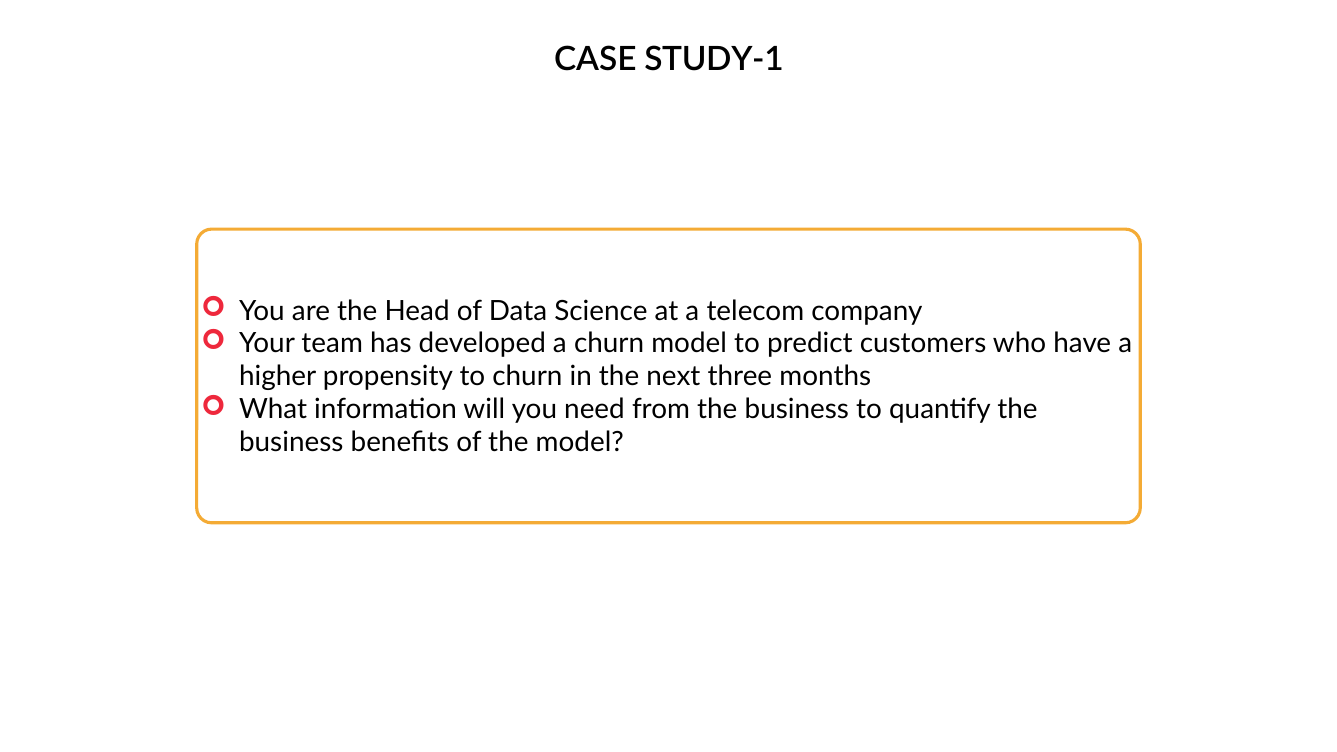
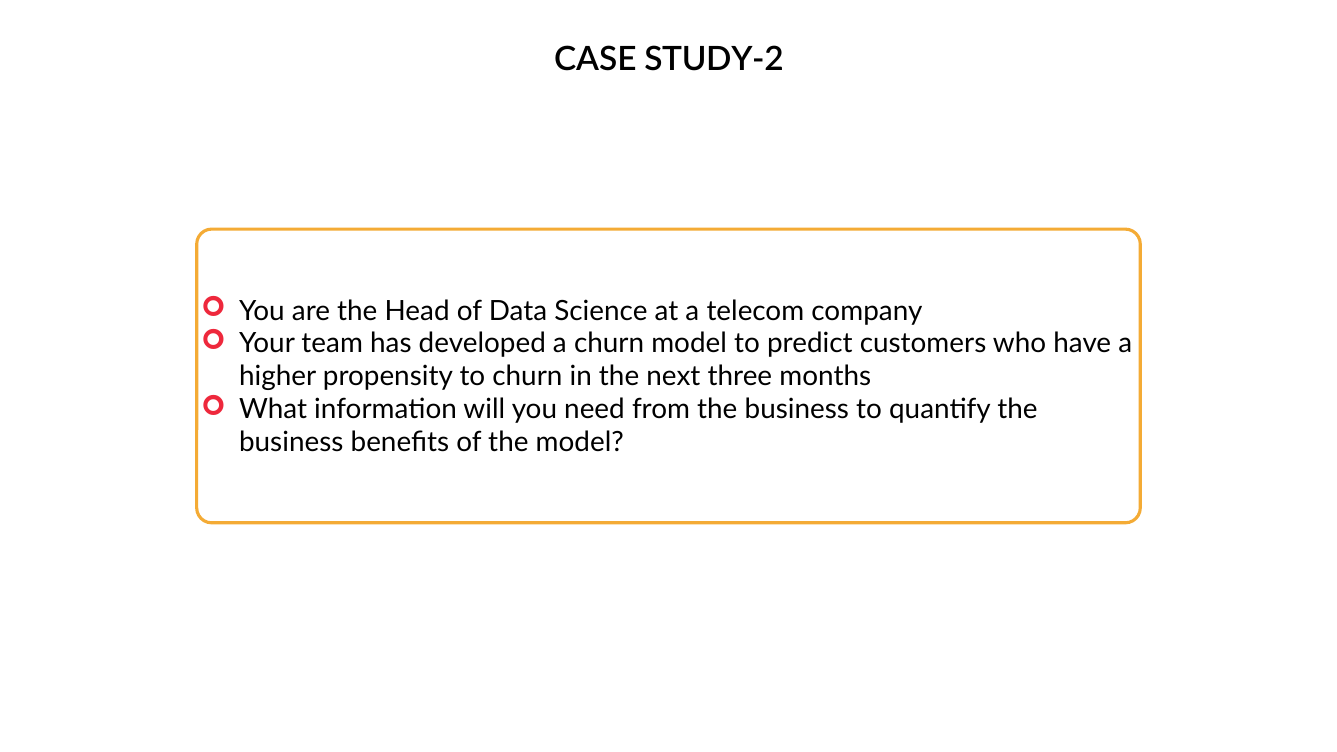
STUDY-1: STUDY-1 -> STUDY-2 (714, 59)
